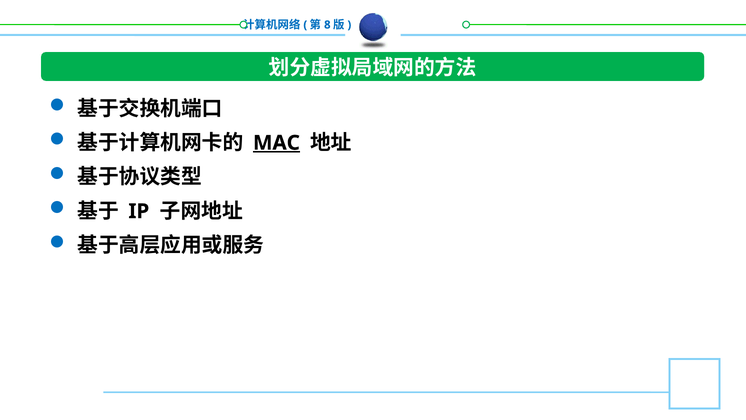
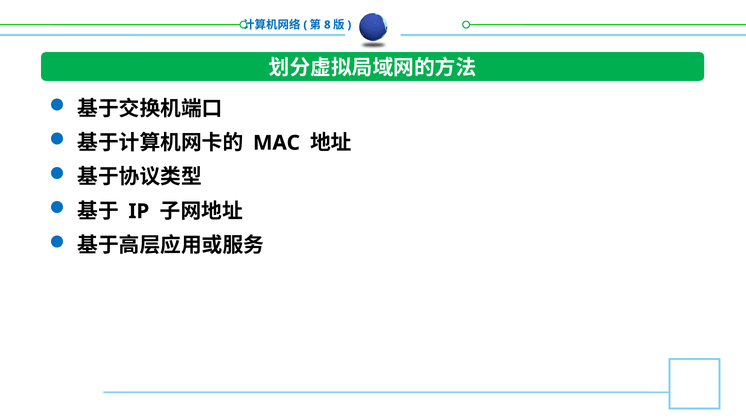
MAC underline: present -> none (276, 143)
